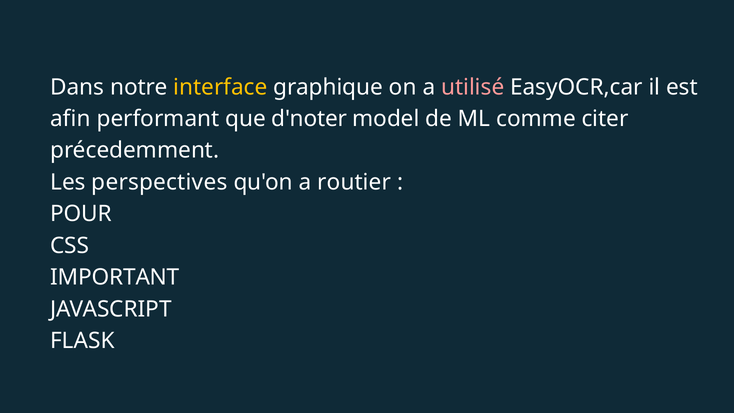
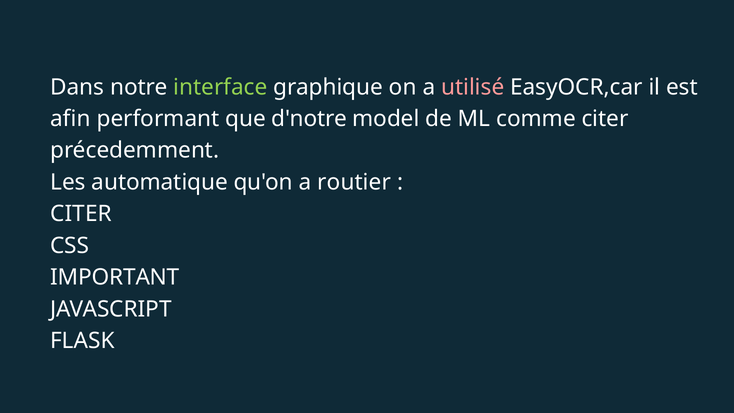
interface colour: yellow -> light green (220, 87)
d'noter: d'noter -> d'notre (309, 119)
perspectives: perspectives -> automatique (160, 182)
POUR: POUR -> CITER (81, 214)
